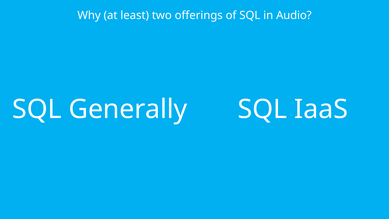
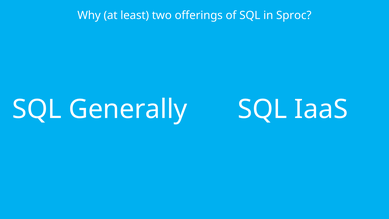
Audio: Audio -> Sproc (294, 15)
